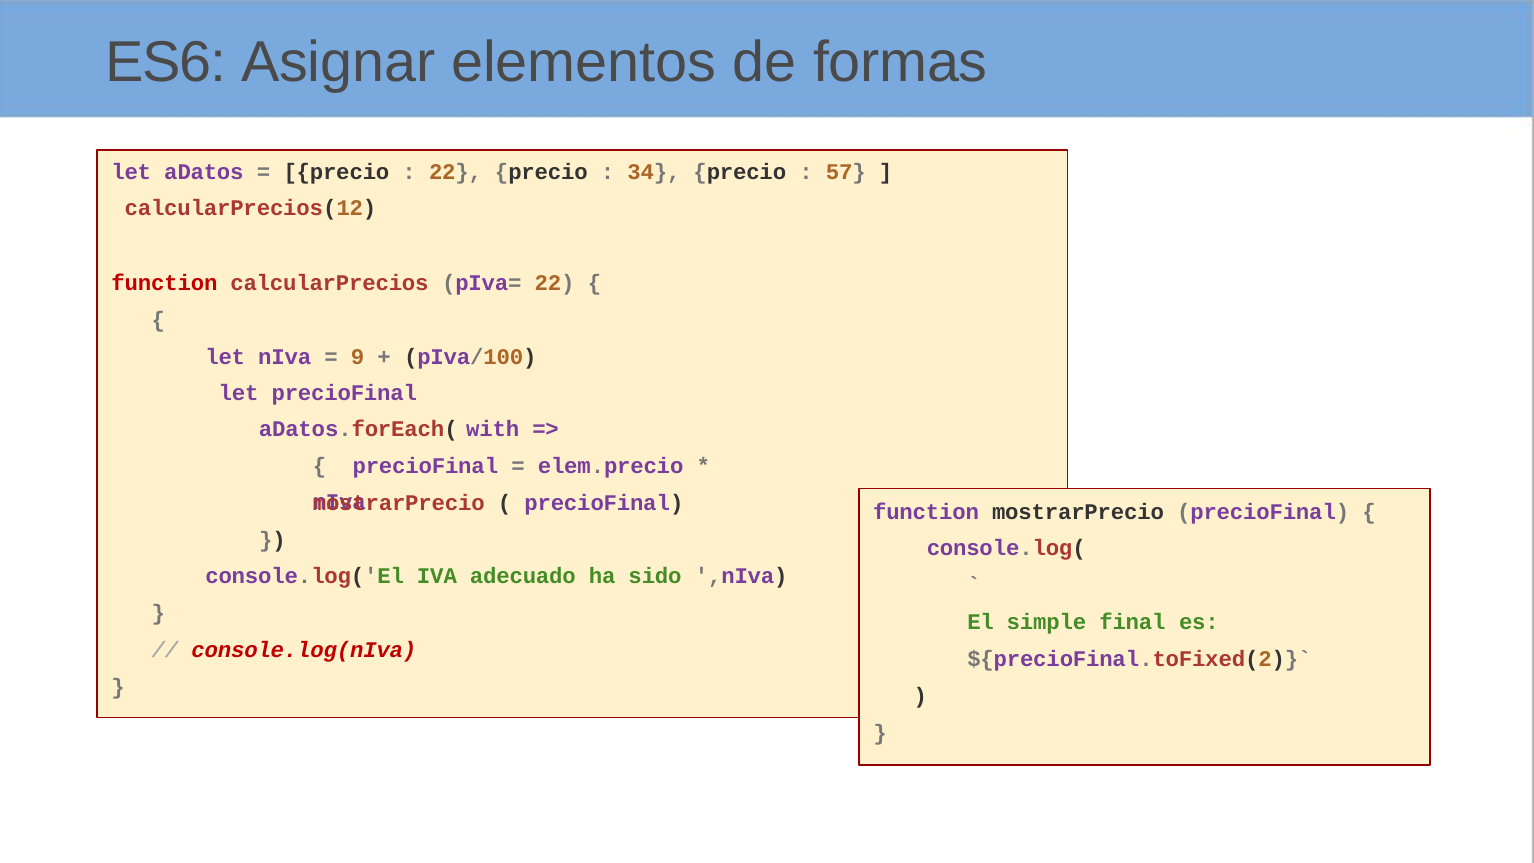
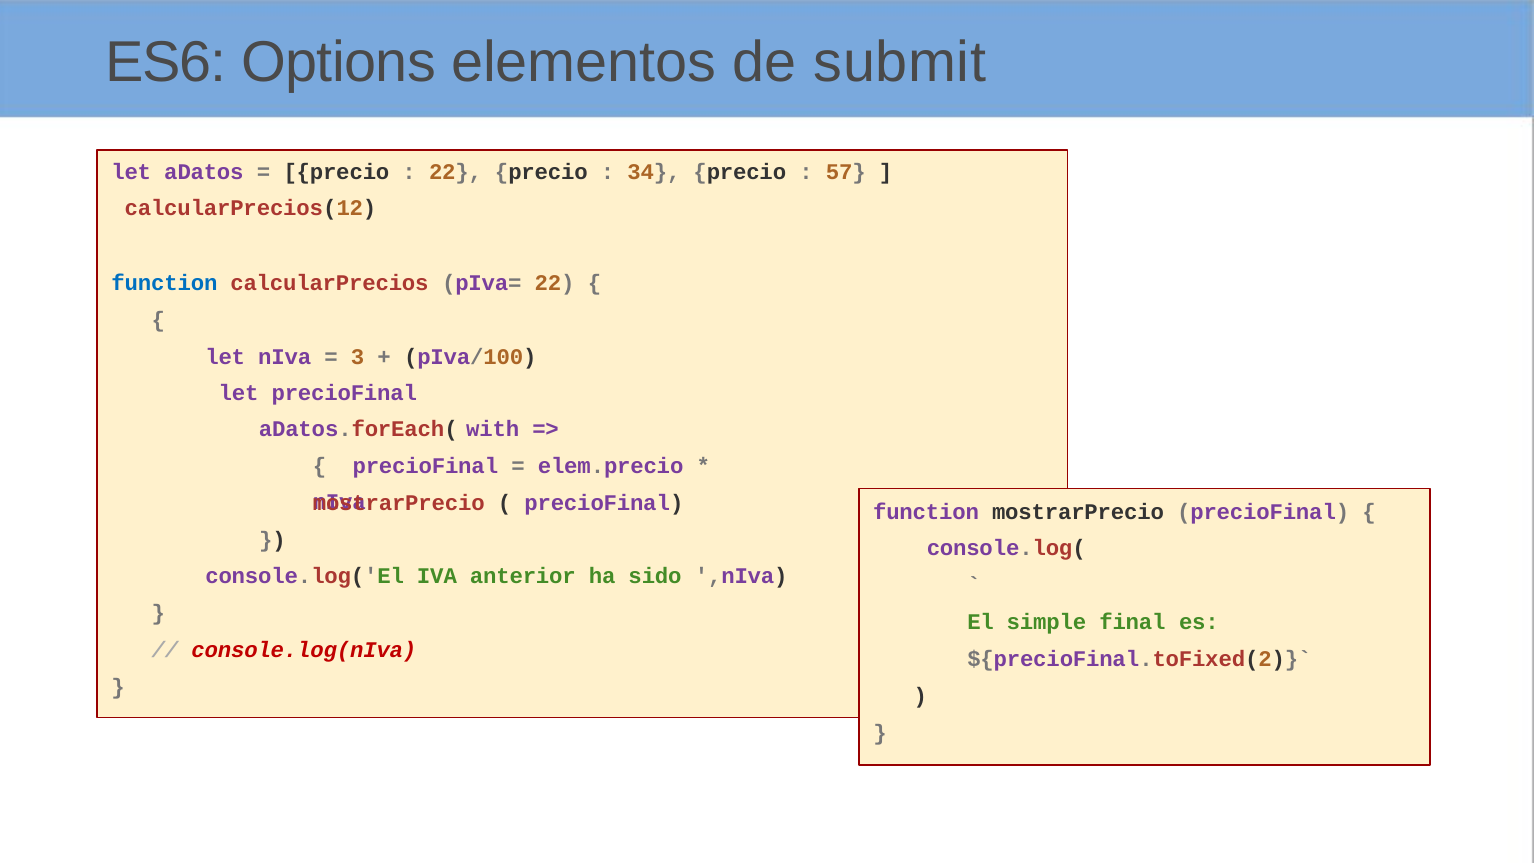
Asignar: Asignar -> Options (338, 62)
formas: formas -> submit (900, 62)
function colour: red -> blue (164, 284)
9: 9 -> 3 (358, 357)
adecuado: adecuado -> anterior (523, 576)
